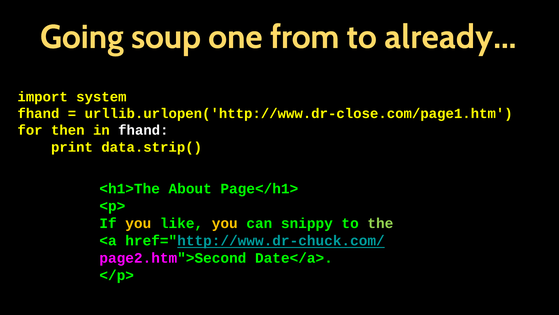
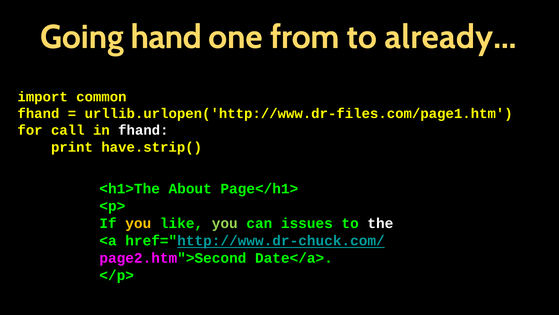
soup: soup -> hand (166, 37)
system: system -> common (101, 97)
urllib.urlopen('http://www.dr-close.com/page1.htm: urllib.urlopen('http://www.dr-close.com/page1.htm -> urllib.urlopen('http://www.dr-files.com/page1.htm (299, 113)
then: then -> call (68, 130)
data.strip(: data.strip( -> have.strip( (152, 147)
you colour: yellow -> light green (225, 223)
snippy: snippy -> issues (307, 223)
the colour: light green -> white (380, 223)
